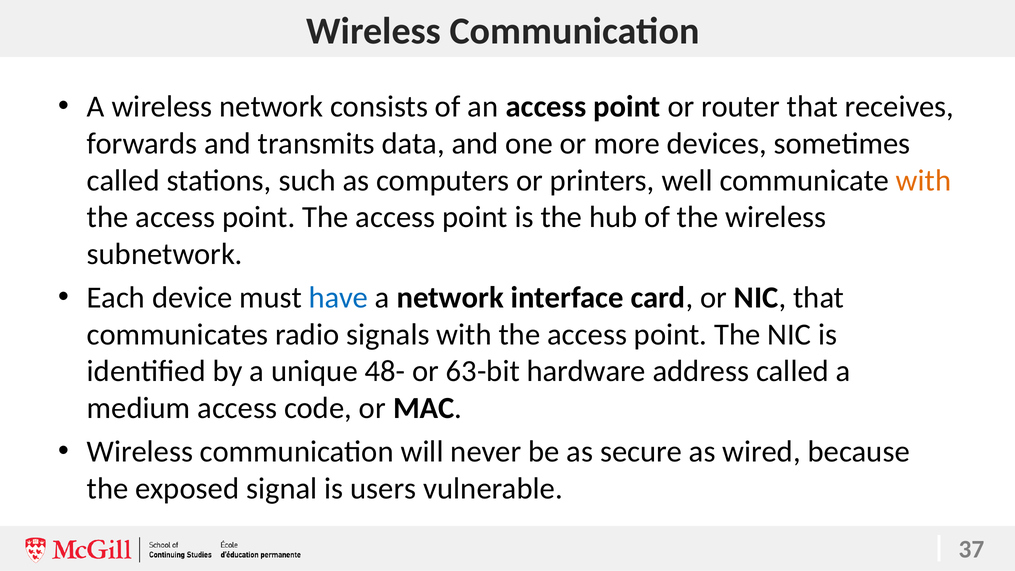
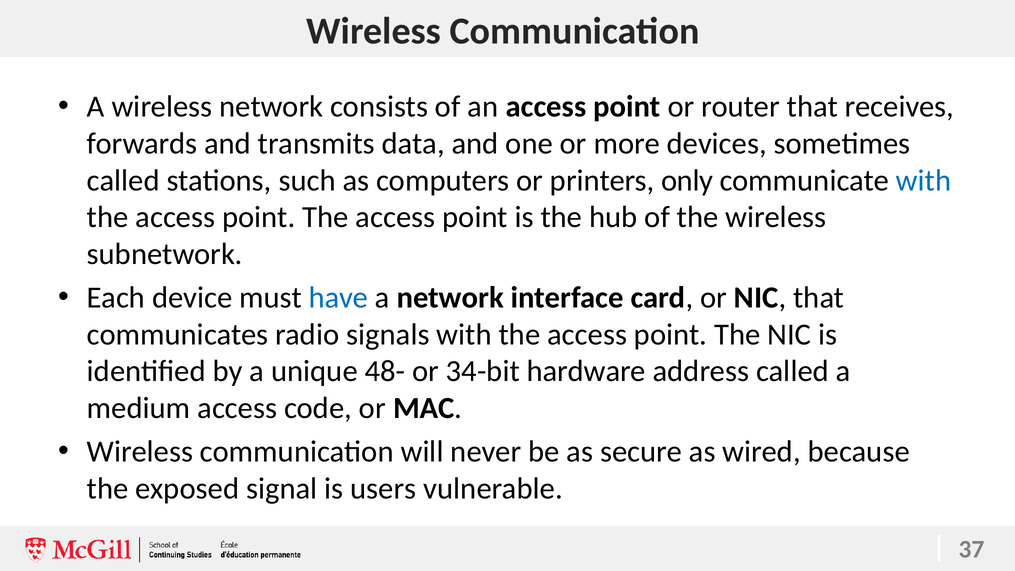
well: well -> only (687, 180)
with colour: orange -> blue (923, 180)
63-bit: 63-bit -> 34-bit (483, 371)
